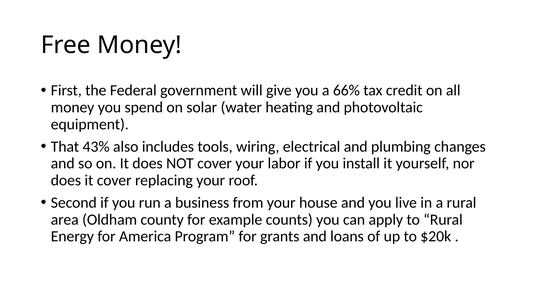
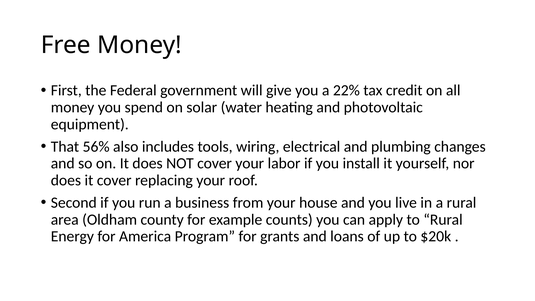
66%: 66% -> 22% (346, 90)
43%: 43% -> 56% (96, 147)
